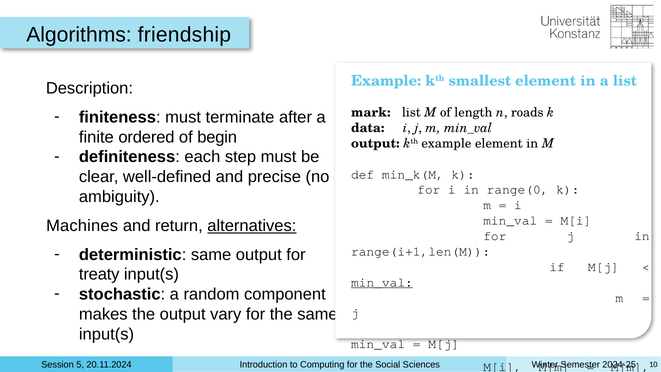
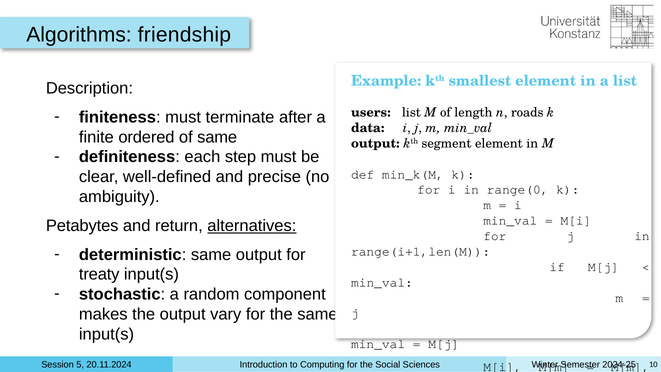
mark: mark -> users (371, 112)
of begin: begin -> same (217, 137)
kth example: example -> segment (446, 143)
Machines: Machines -> Petabytes (82, 226)
min_val underline: present -> none (382, 282)
